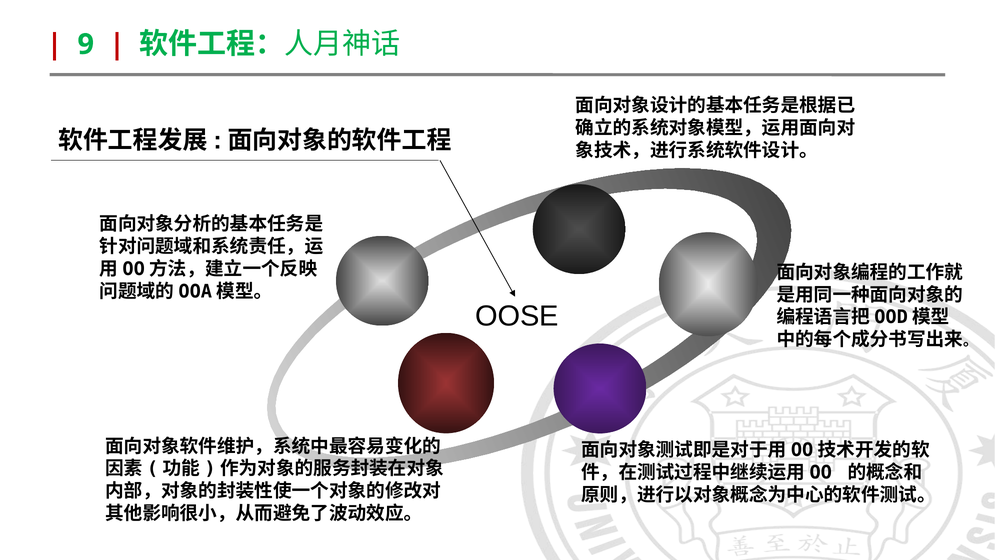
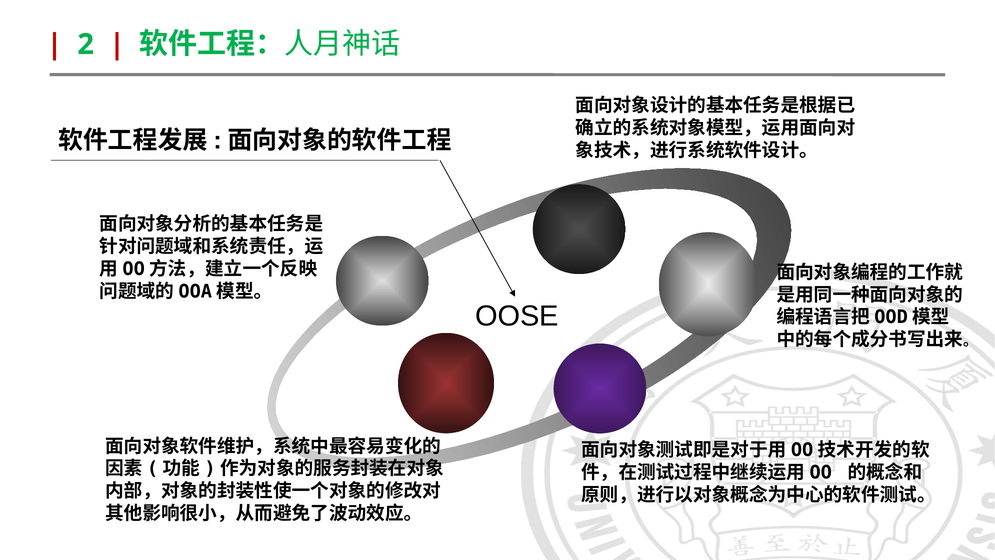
9: 9 -> 2 (86, 44)
